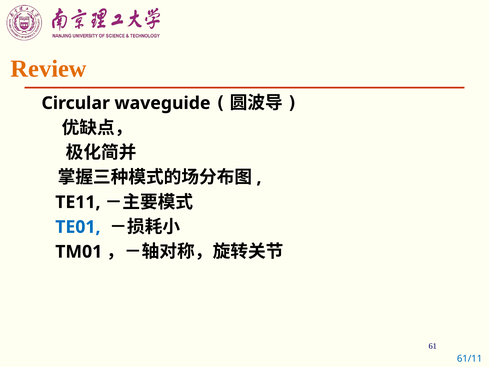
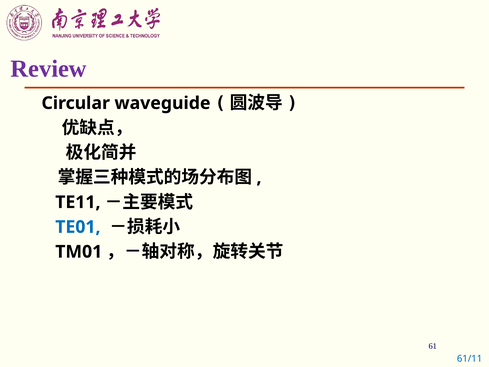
Review colour: orange -> purple (49, 69)
